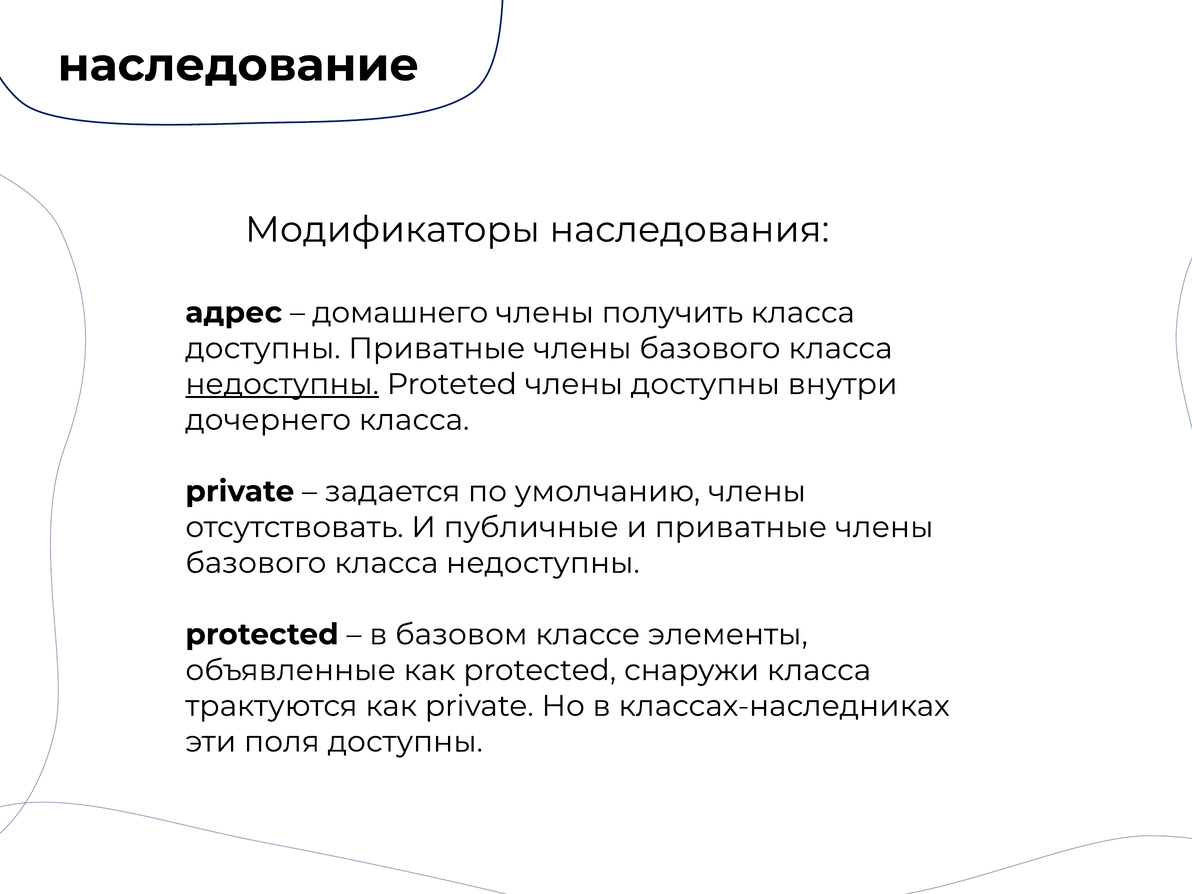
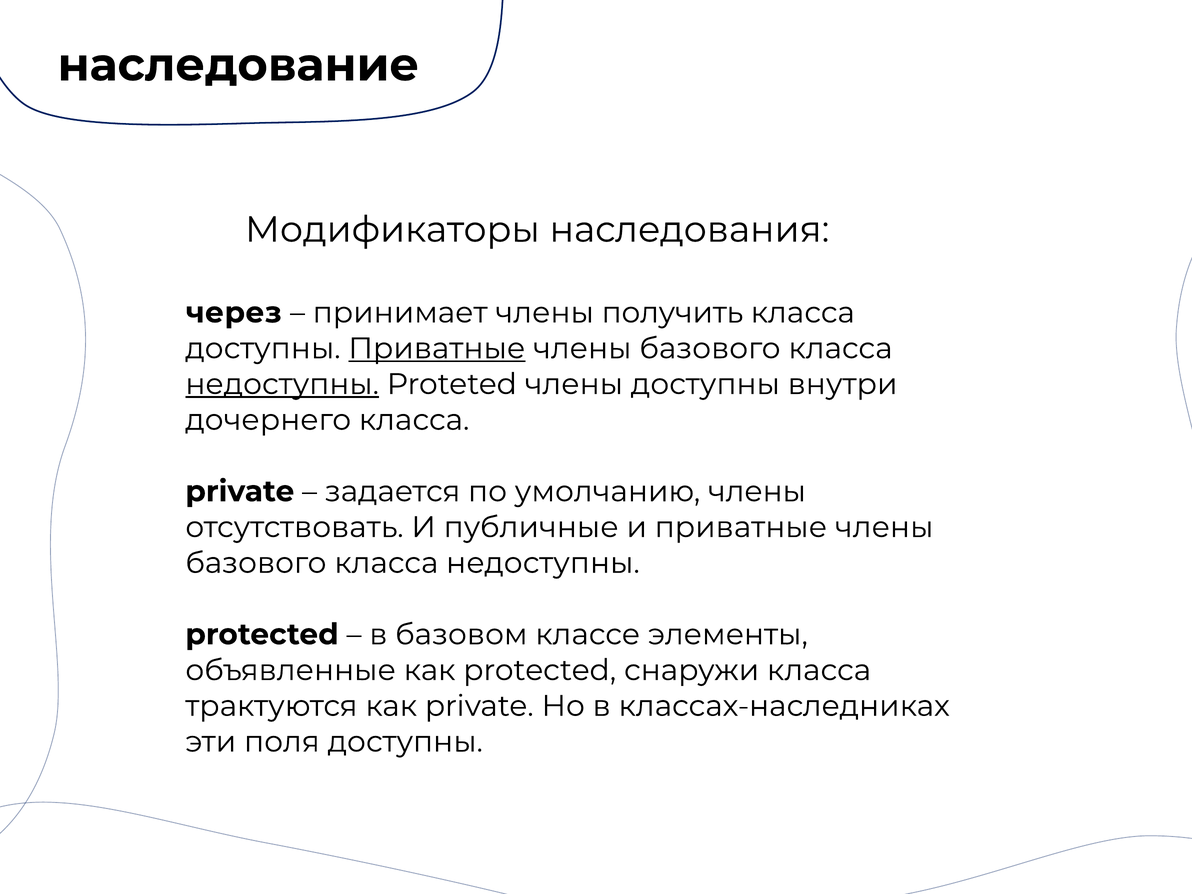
адрес: адрес -> через (234, 313)
домашнего: домашнего -> принимает (400, 313)
Приватные underline: none -> present (437, 348)
